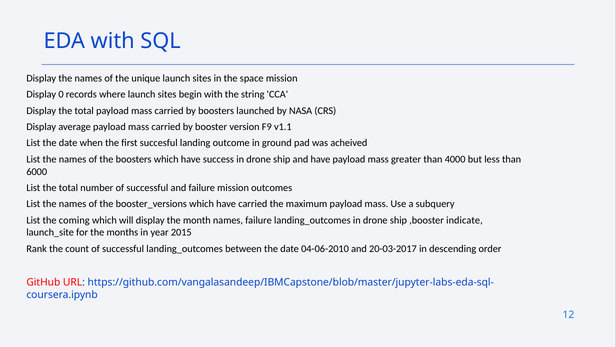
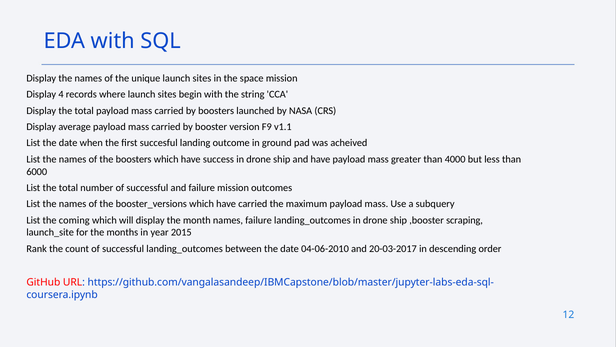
0: 0 -> 4 (61, 94)
indicate: indicate -> scraping (465, 220)
